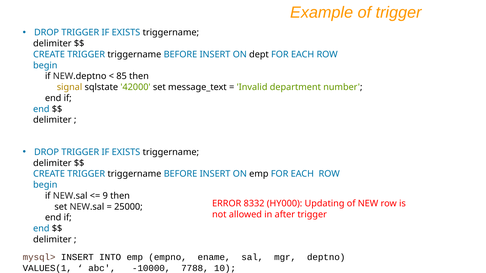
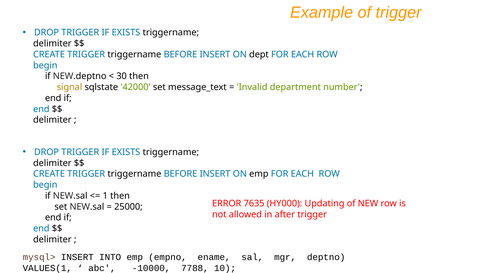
85: 85 -> 30 (122, 76)
9: 9 -> 1 (105, 196)
8332: 8332 -> 7635 (254, 204)
